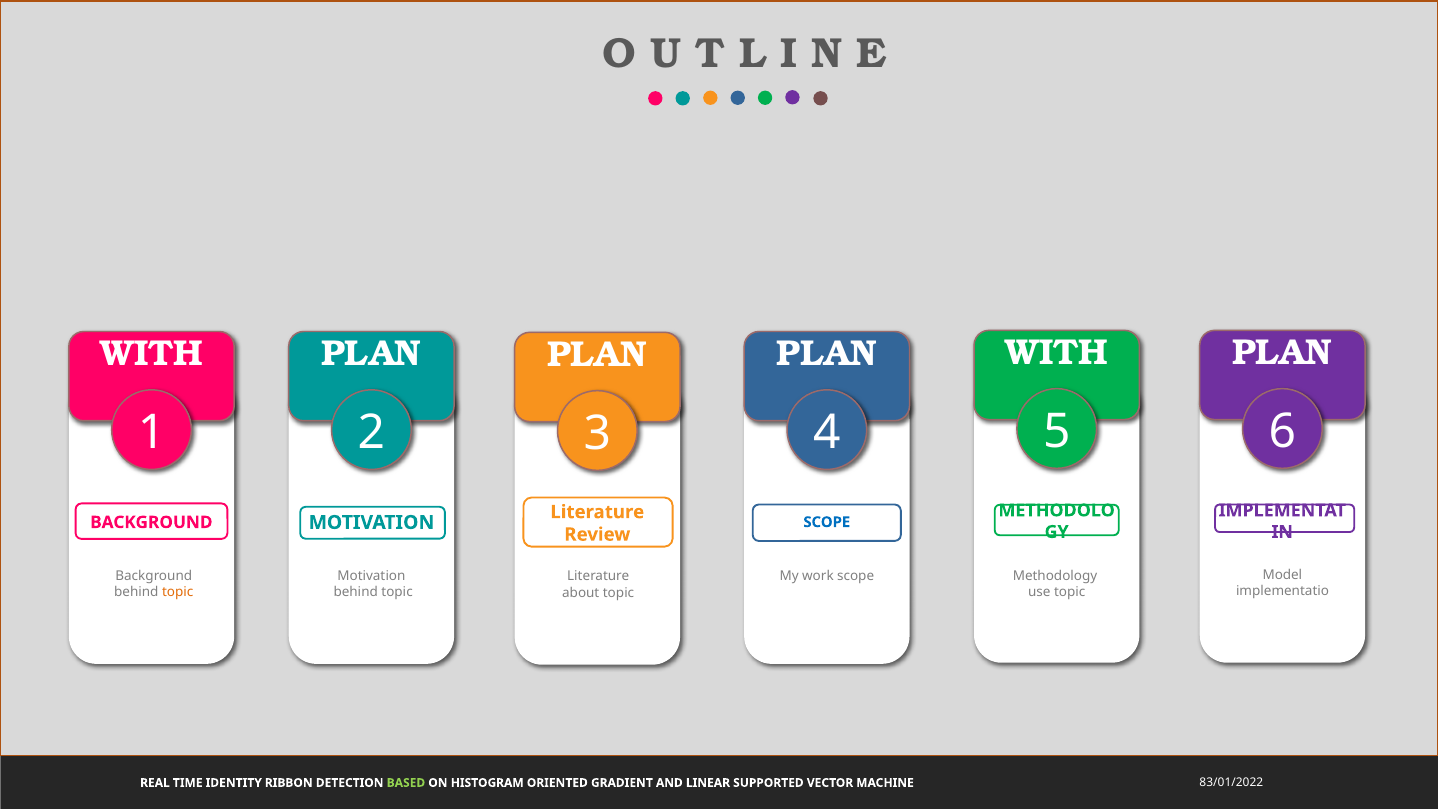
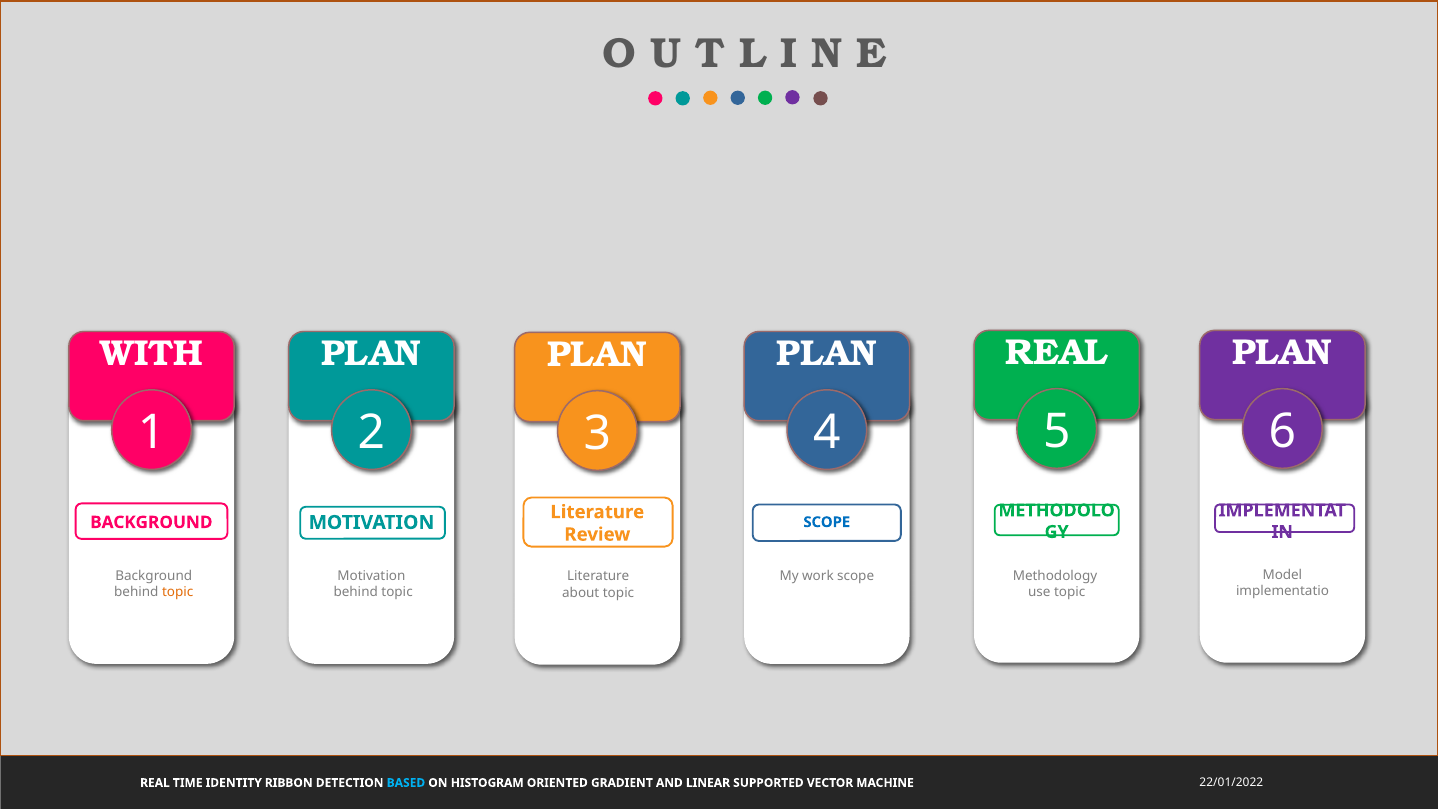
WITH: WITH -> REAL (1057, 352)
83/01/2022: 83/01/2022 -> 22/01/2022 (1231, 783)
BASED colour: light green -> light blue (406, 783)
